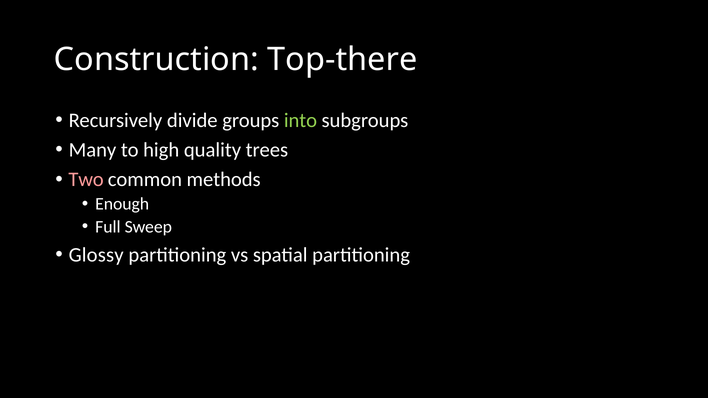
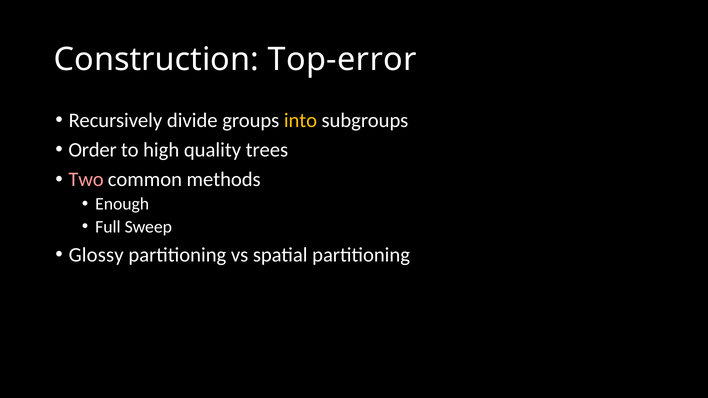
Top-there: Top-there -> Top-error (342, 59)
into colour: light green -> yellow (300, 120)
Many: Many -> Order (93, 150)
